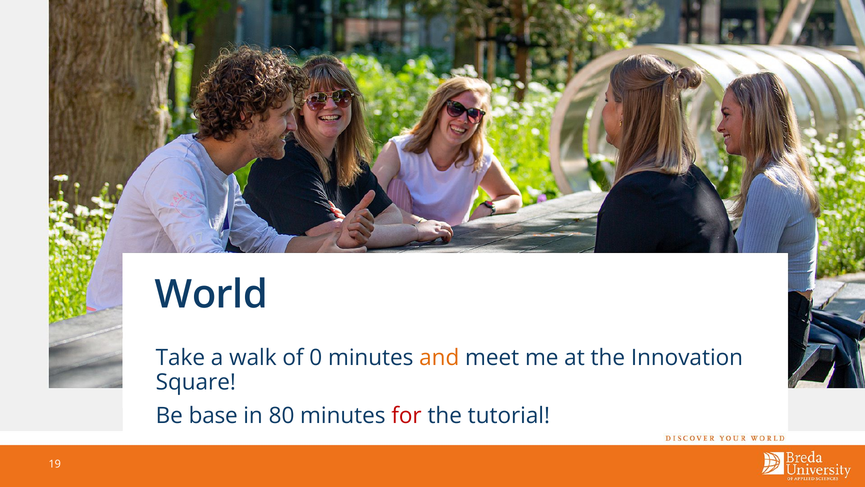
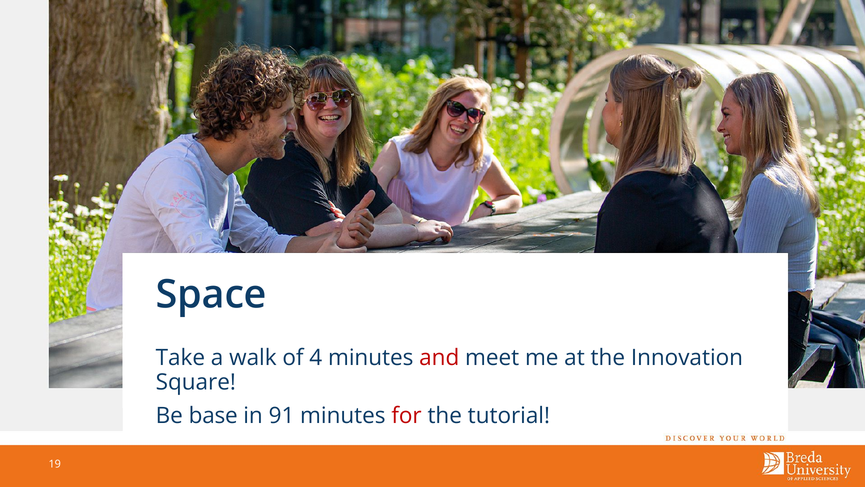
World: World -> Space (211, 294)
0: 0 -> 4 (316, 358)
and colour: orange -> red (439, 358)
80: 80 -> 91 (282, 415)
